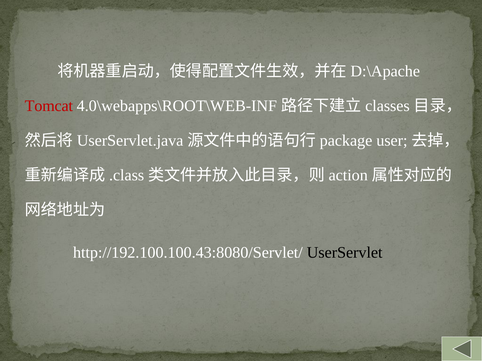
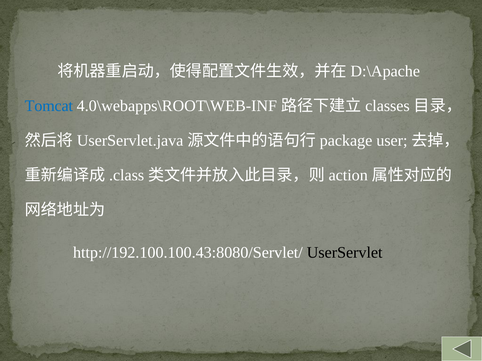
Tomcat colour: red -> blue (49, 106)
